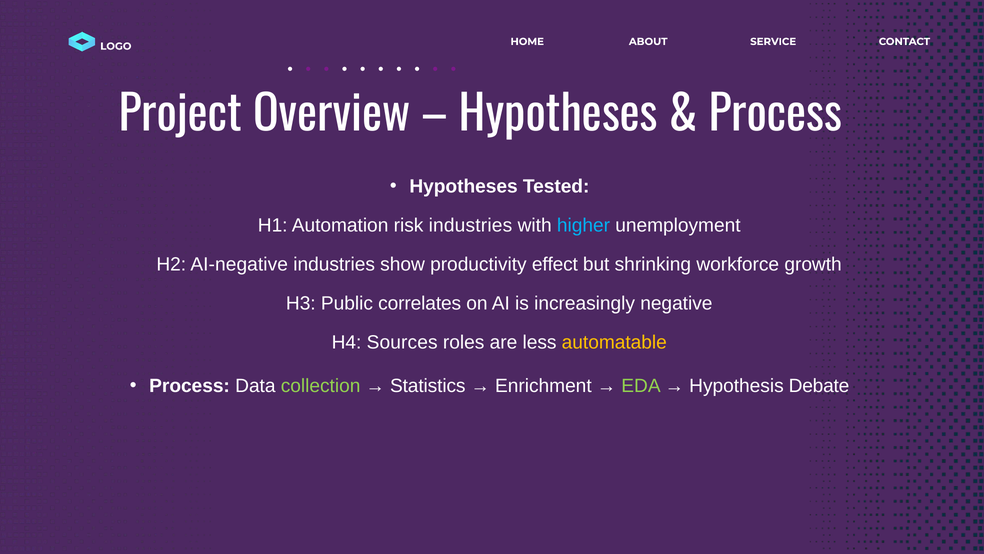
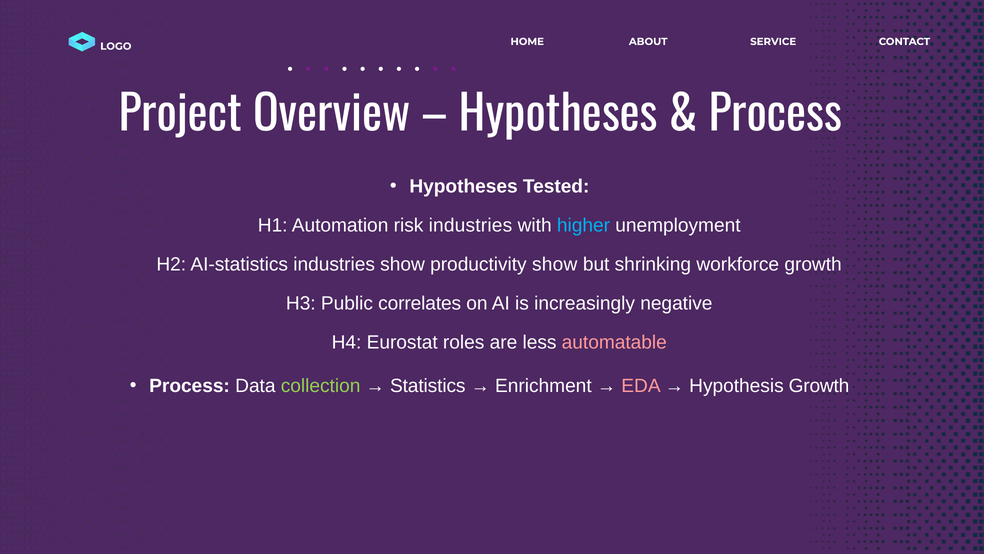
AI-negative: AI-negative -> AI-statistics (239, 264)
productivity effect: effect -> show (555, 264)
Sources: Sources -> Eurostat (402, 342)
automatable colour: yellow -> pink (614, 342)
EDA colour: light green -> pink (641, 386)
Hypothesis Debate: Debate -> Growth (819, 386)
